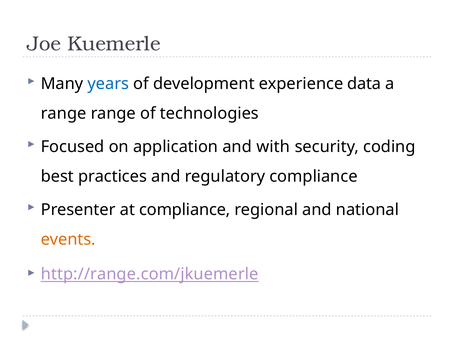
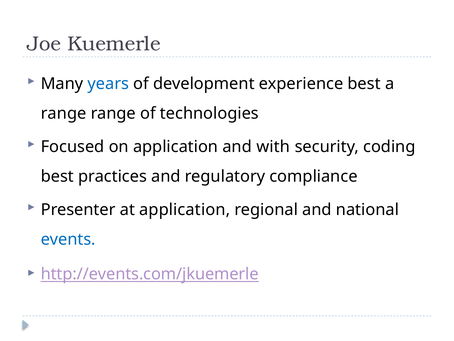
experience data: data -> best (364, 84)
at compliance: compliance -> application (185, 209)
events colour: orange -> blue (68, 239)
http://range.com/jkuemerle: http://range.com/jkuemerle -> http://events.com/jkuemerle (150, 274)
